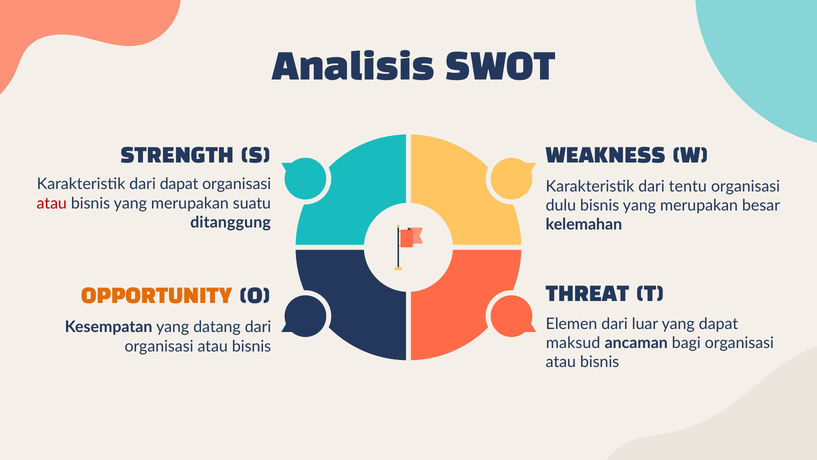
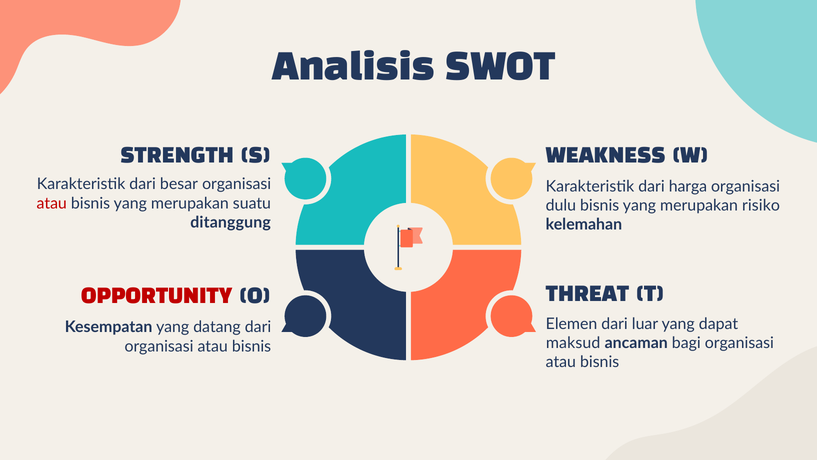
dari dapat: dapat -> besar (179, 184)
tentu: tentu -> harga (688, 186)
besar: besar -> risiko (761, 205)
OPPORTUNITY colour: orange -> red (157, 296)
